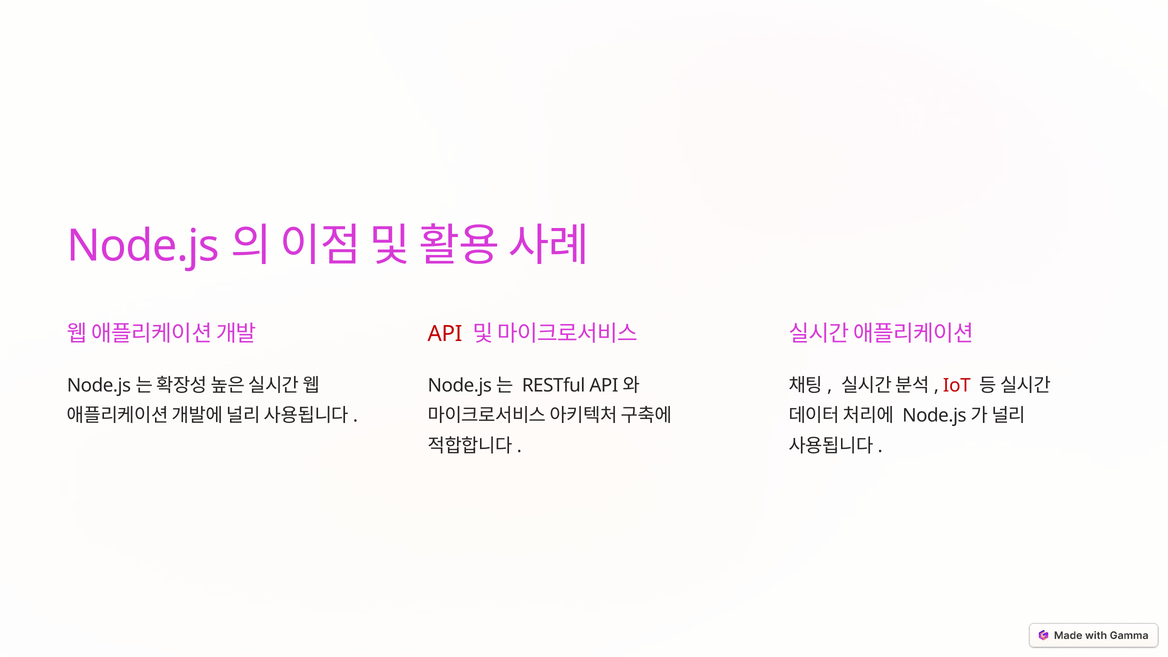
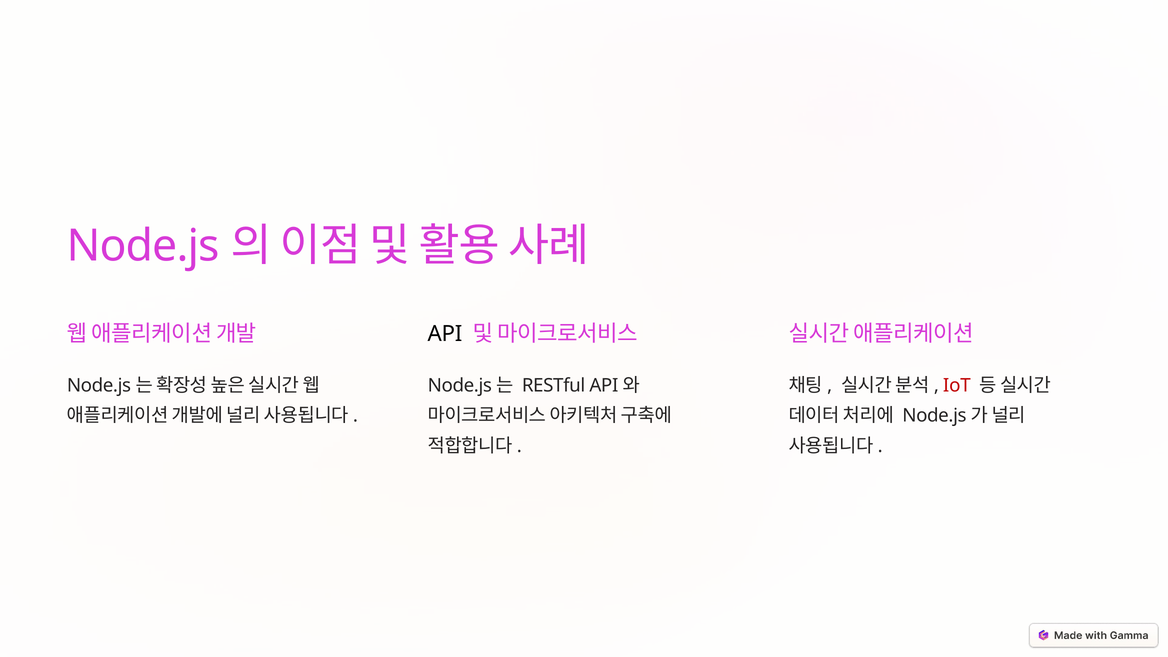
API colour: red -> black (445, 334)
